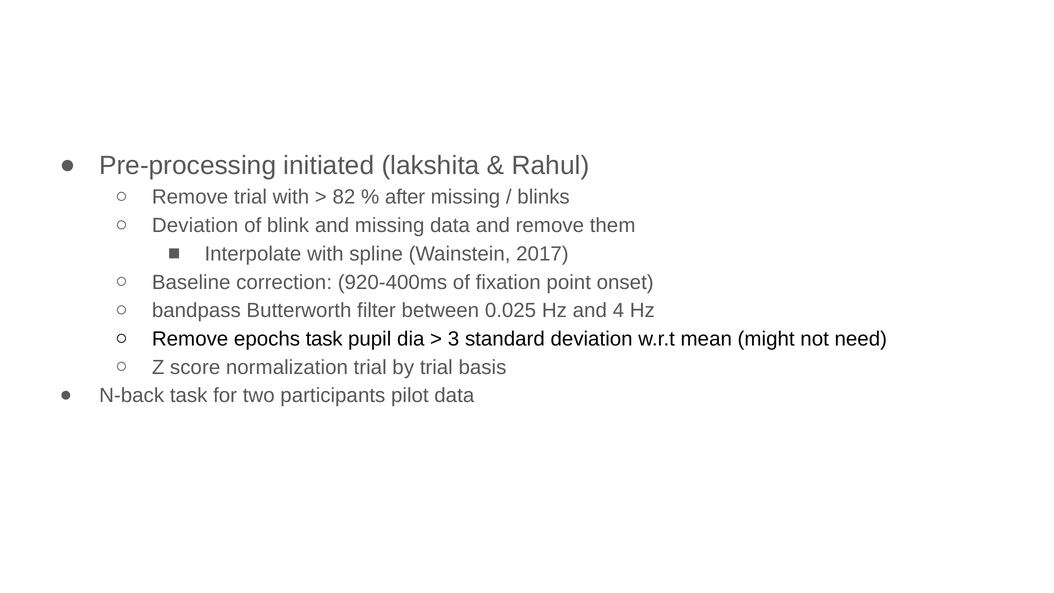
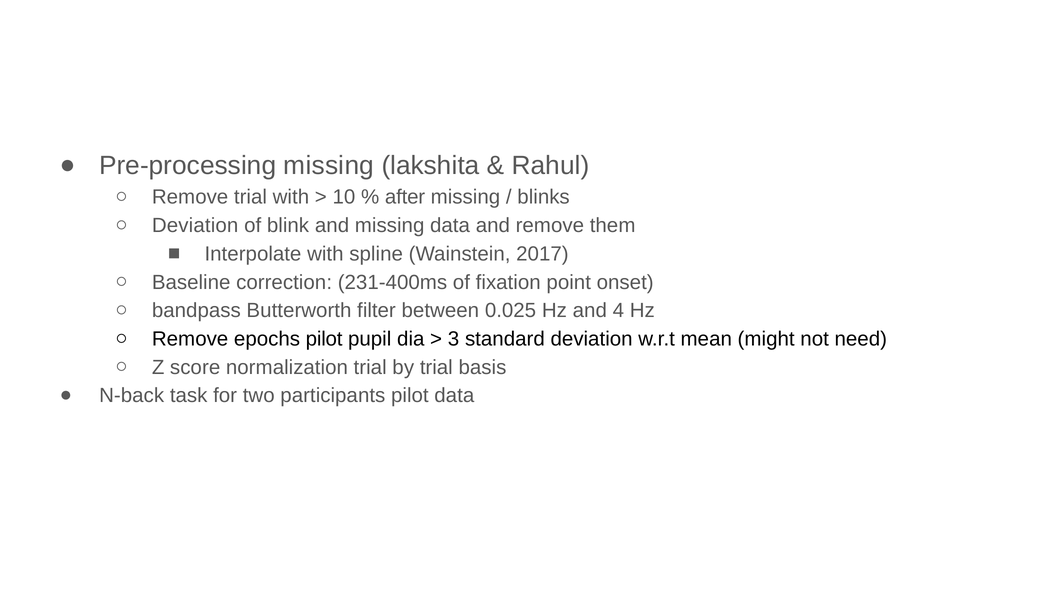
Pre-processing initiated: initiated -> missing (329, 166)
82: 82 -> 10 (344, 197)
920-400ms: 920-400ms -> 231-400ms (392, 282)
epochs task: task -> pilot (324, 339)
